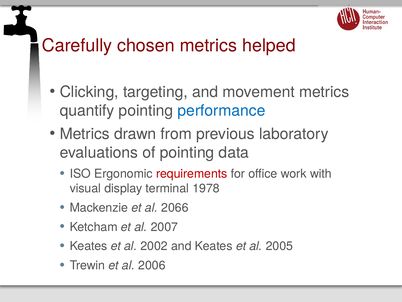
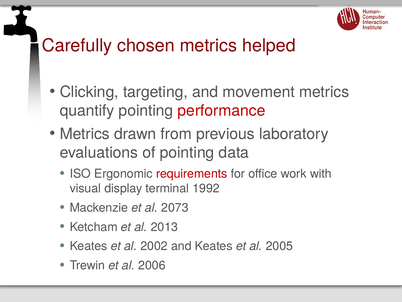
performance colour: blue -> red (222, 110)
1978: 1978 -> 1992 (206, 188)
2066: 2066 -> 2073 (175, 207)
2007: 2007 -> 2013 (164, 227)
